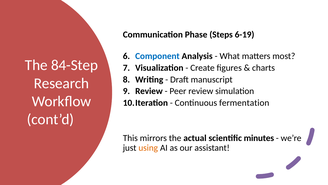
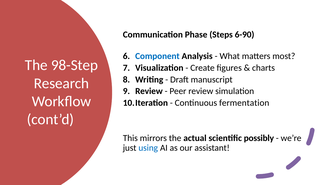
6-19: 6-19 -> 6-90 (245, 34)
84-Step: 84-Step -> 98-Step (75, 65)
minutes: minutes -> possibly (259, 138)
using colour: orange -> blue (148, 148)
